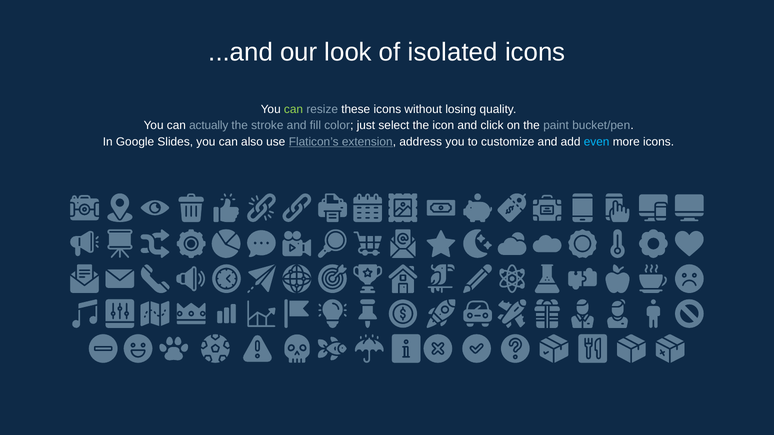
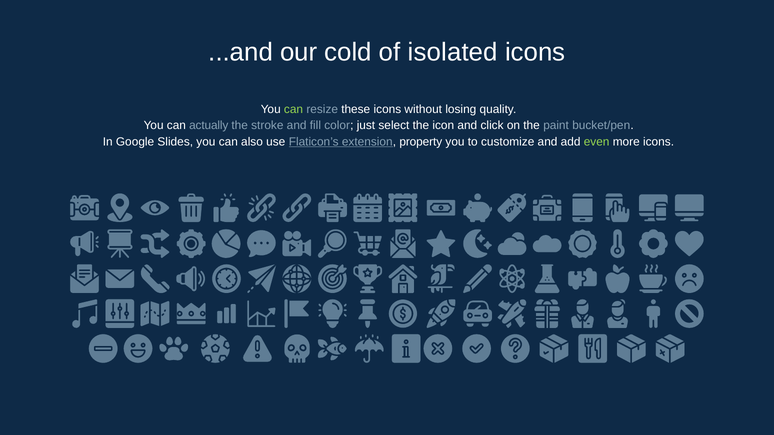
look: look -> cold (348, 52)
address: address -> property (421, 142)
even colour: light blue -> light green (597, 142)
